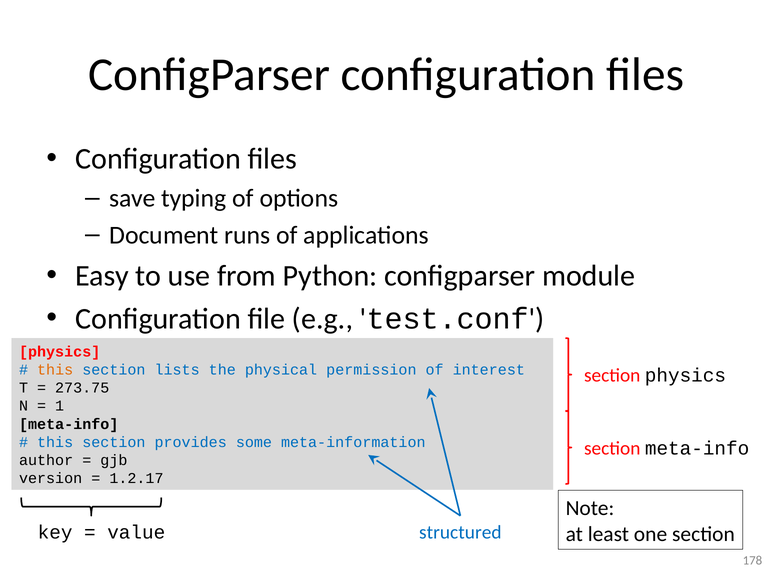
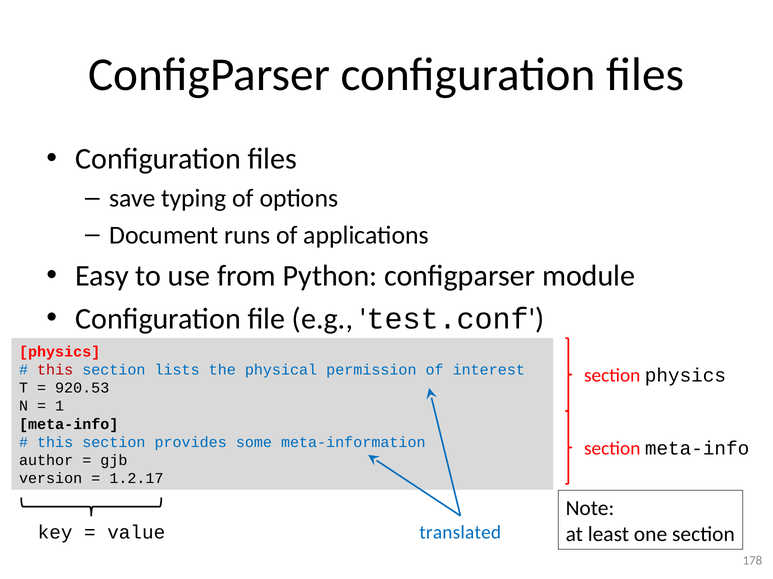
this colour: orange -> red (55, 370)
273.75: 273.75 -> 920.53 (82, 389)
structured: structured -> translated (460, 533)
